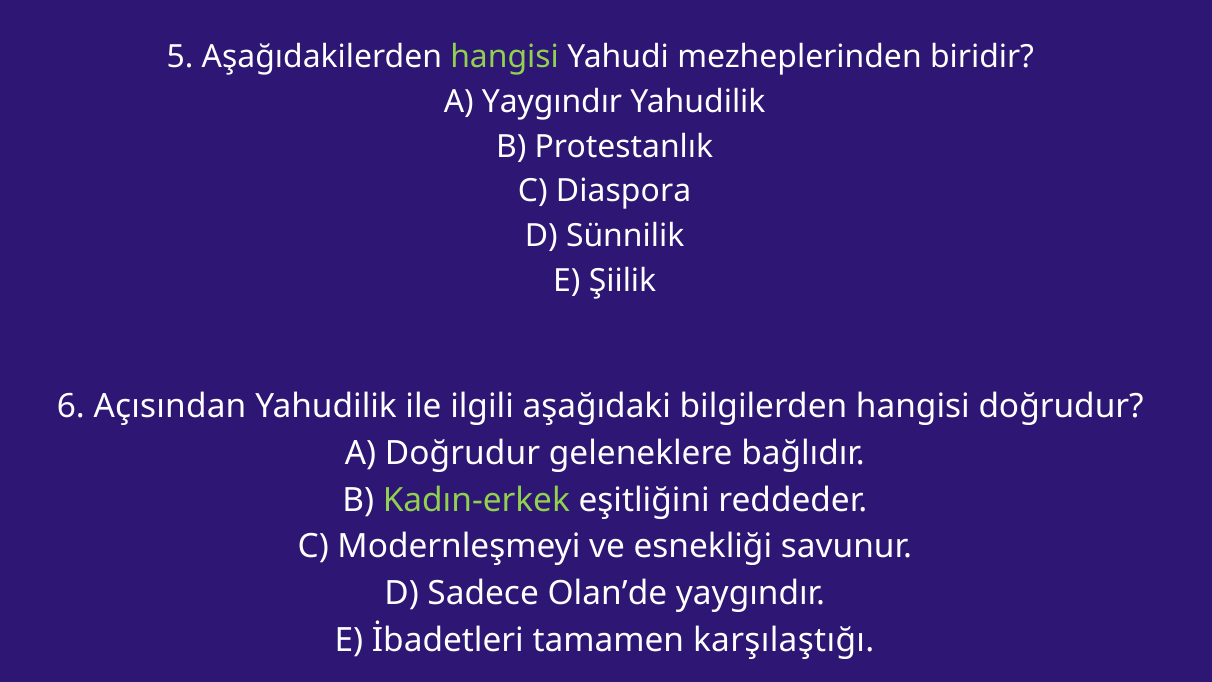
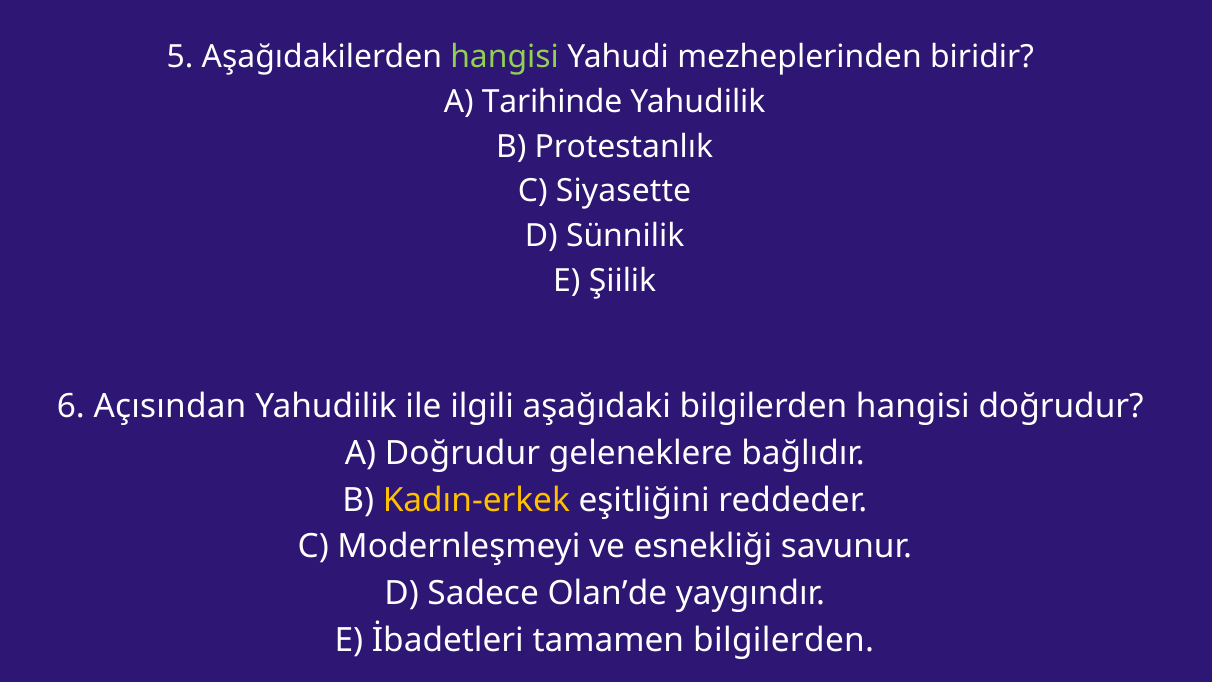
A Yaygındır: Yaygındır -> Tarihinde (552, 102)
Diaspora: Diaspora -> Siyasette (624, 191)
Kadın-erkek colour: light green -> yellow (476, 500)
tamamen karşılaştığı: karşılaştığı -> bilgilerden (784, 640)
